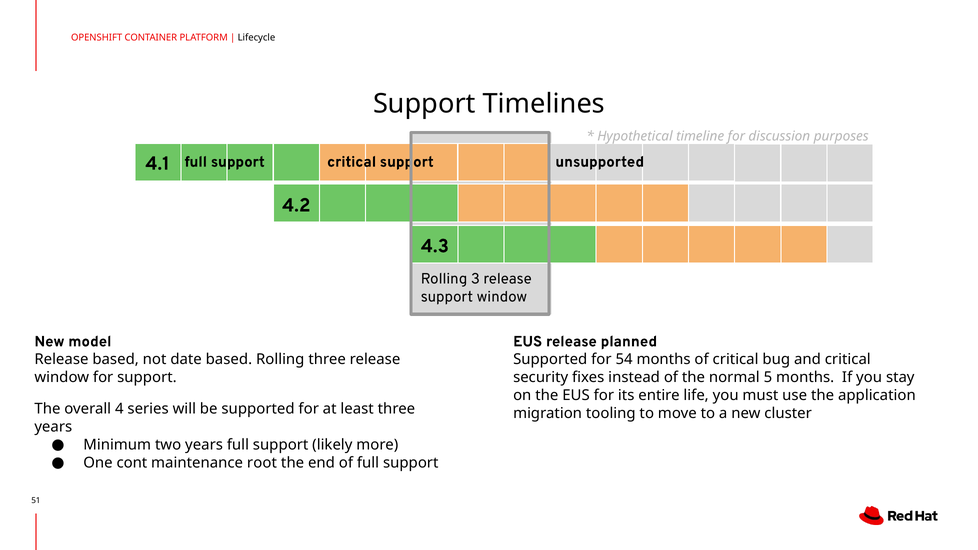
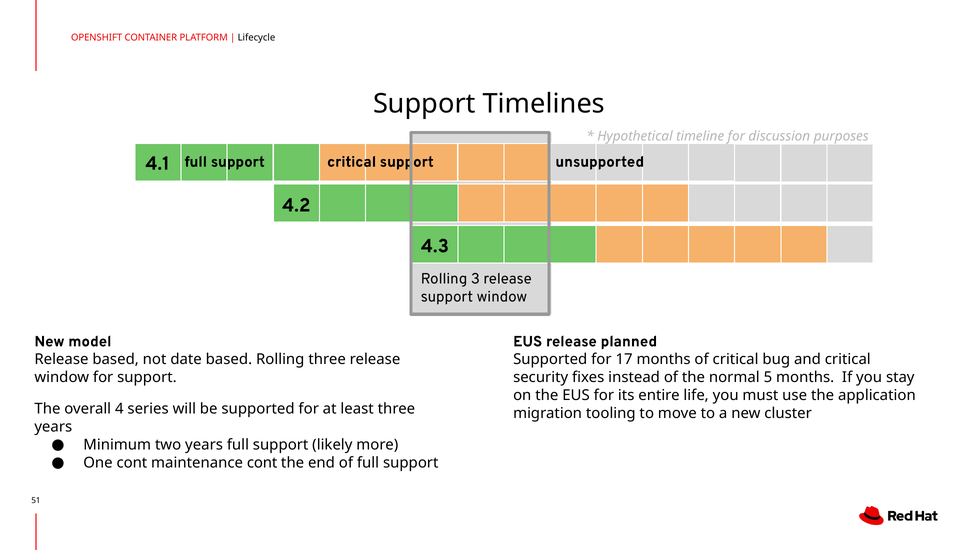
54: 54 -> 17 (624, 359)
maintenance root: root -> cont (262, 463)
